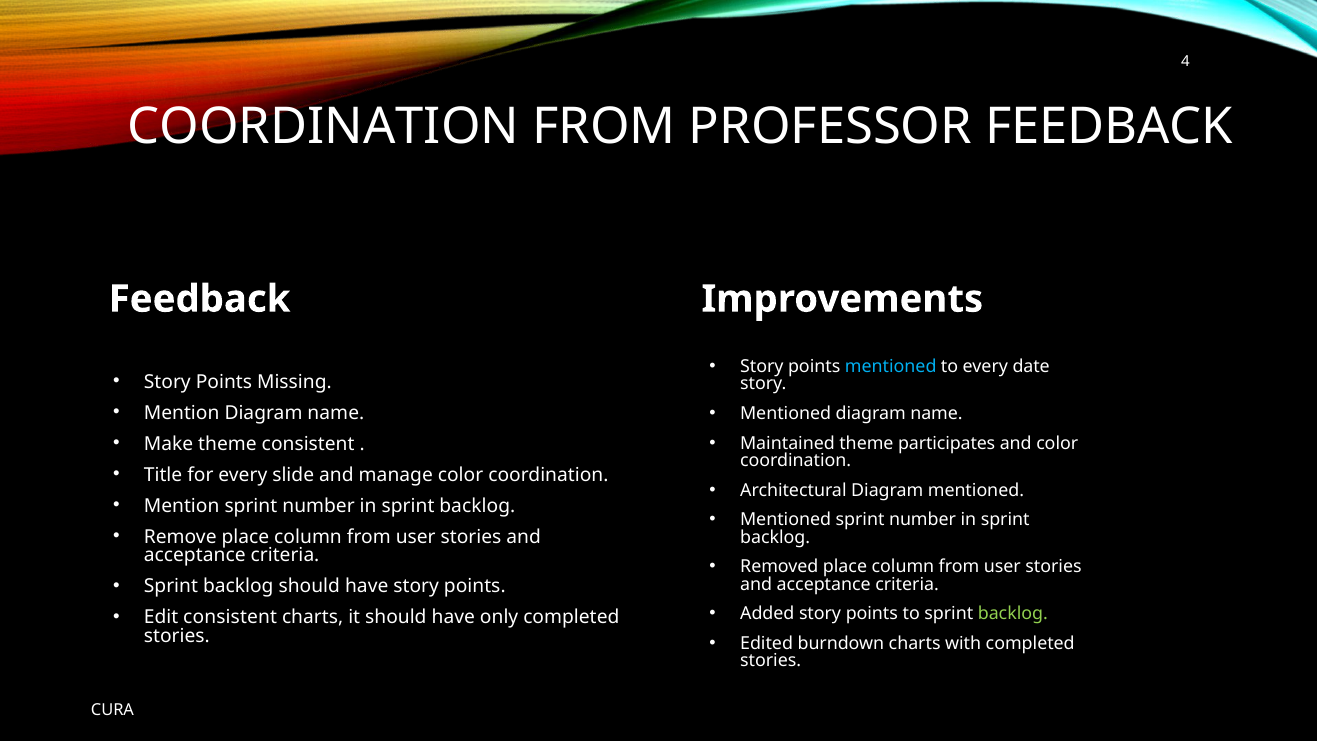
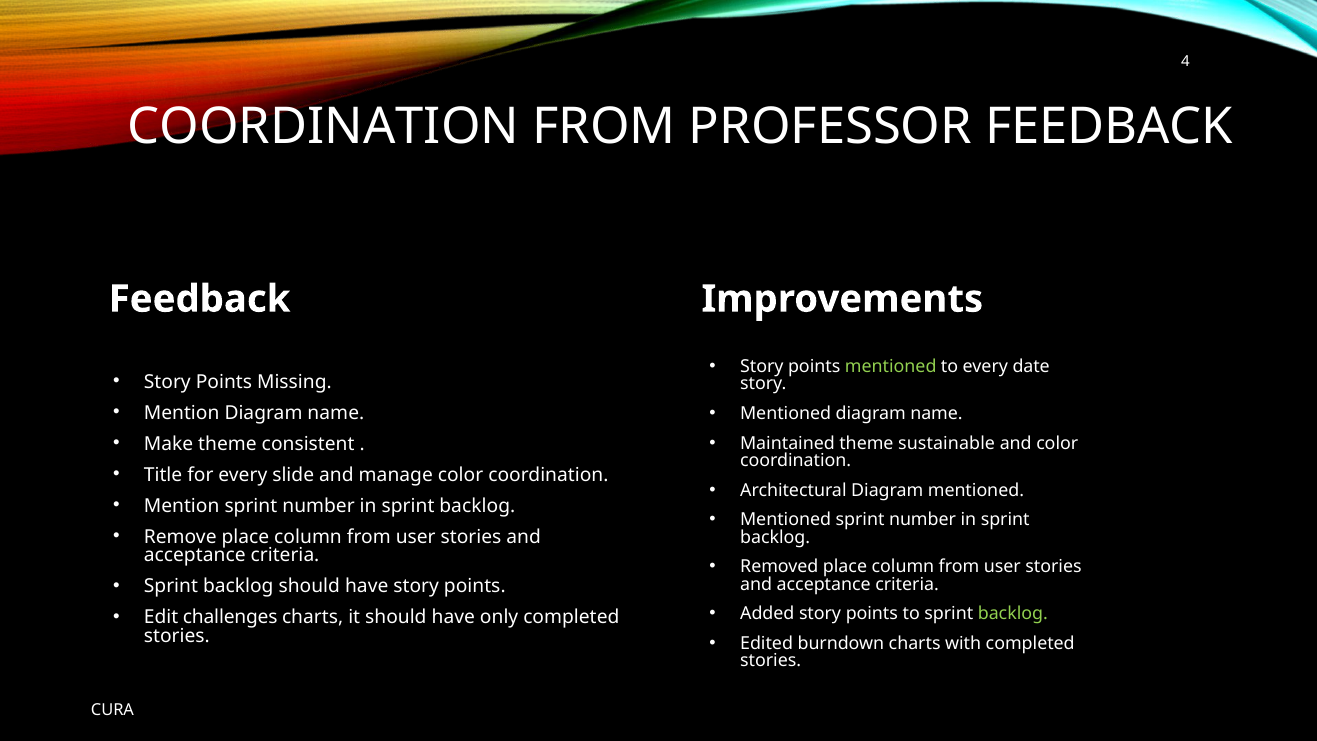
mentioned colour: light blue -> light green (891, 366)
participates: participates -> sustainable (947, 443)
Edit consistent: consistent -> challenges (230, 617)
